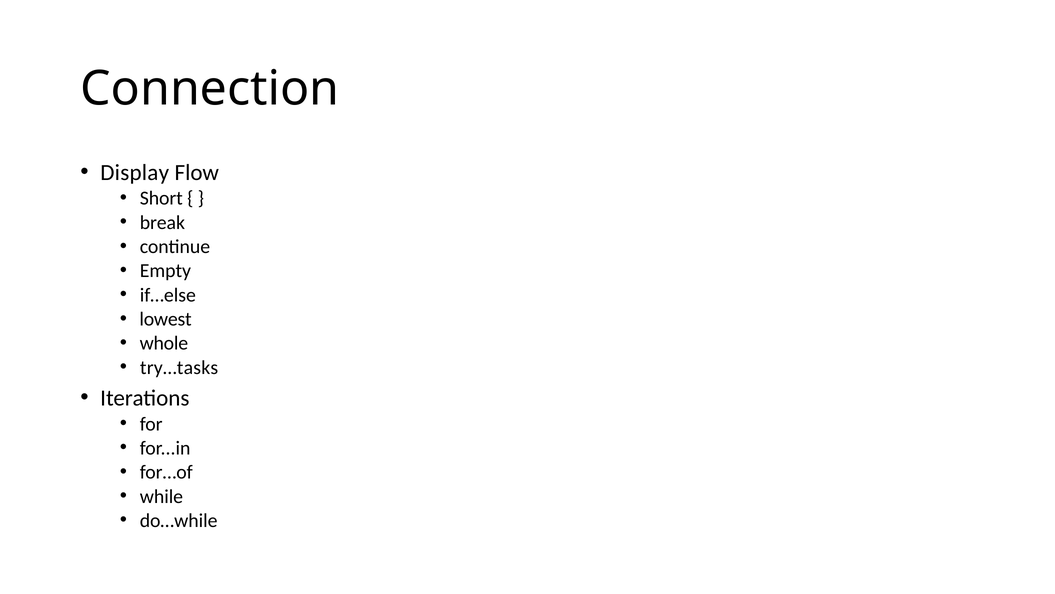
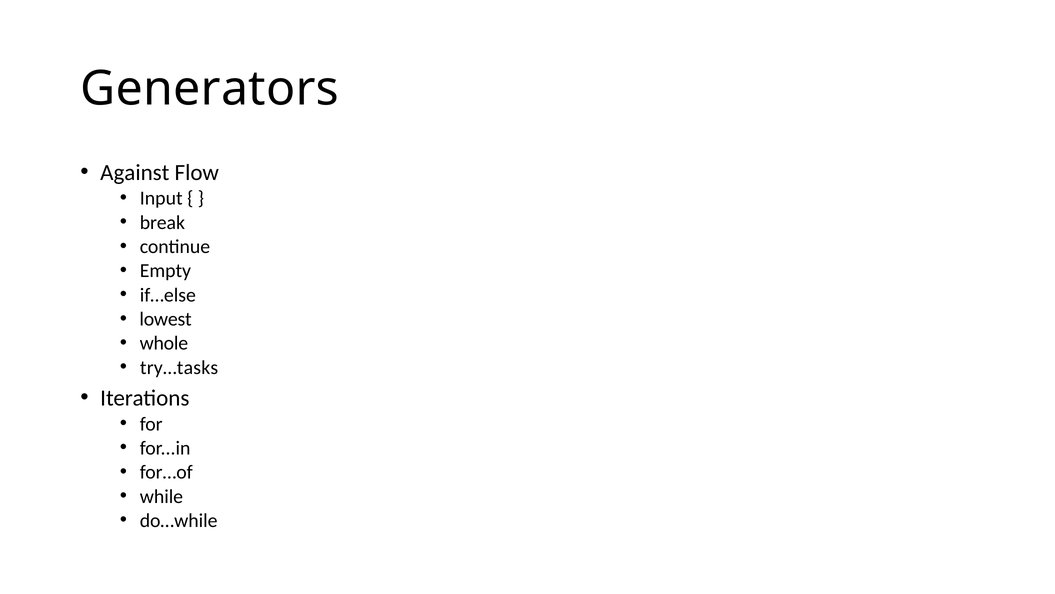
Connection: Connection -> Generators (210, 89)
Display: Display -> Against (135, 172)
Short: Short -> Input (161, 198)
